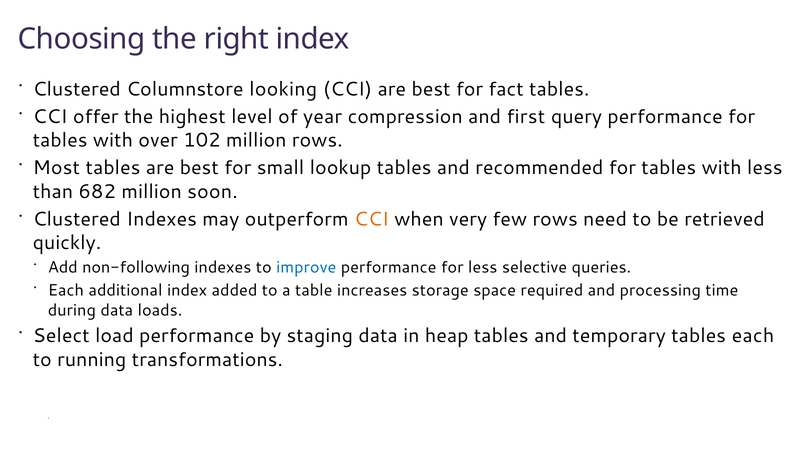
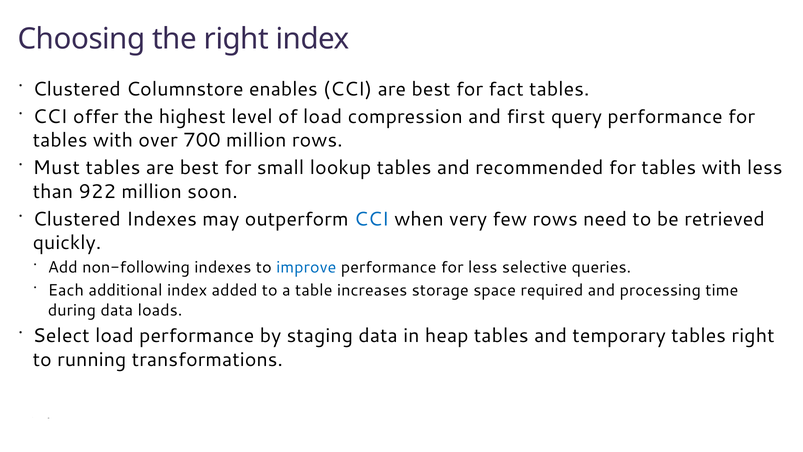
looking: looking -> enables (283, 89)
of year: year -> load (323, 117)
102: 102 -> 700 (202, 140)
Most: Most -> Must (56, 168)
682: 682 -> 922 (97, 191)
CCI colour: orange -> blue (371, 219)
tables each: each -> right (753, 336)
